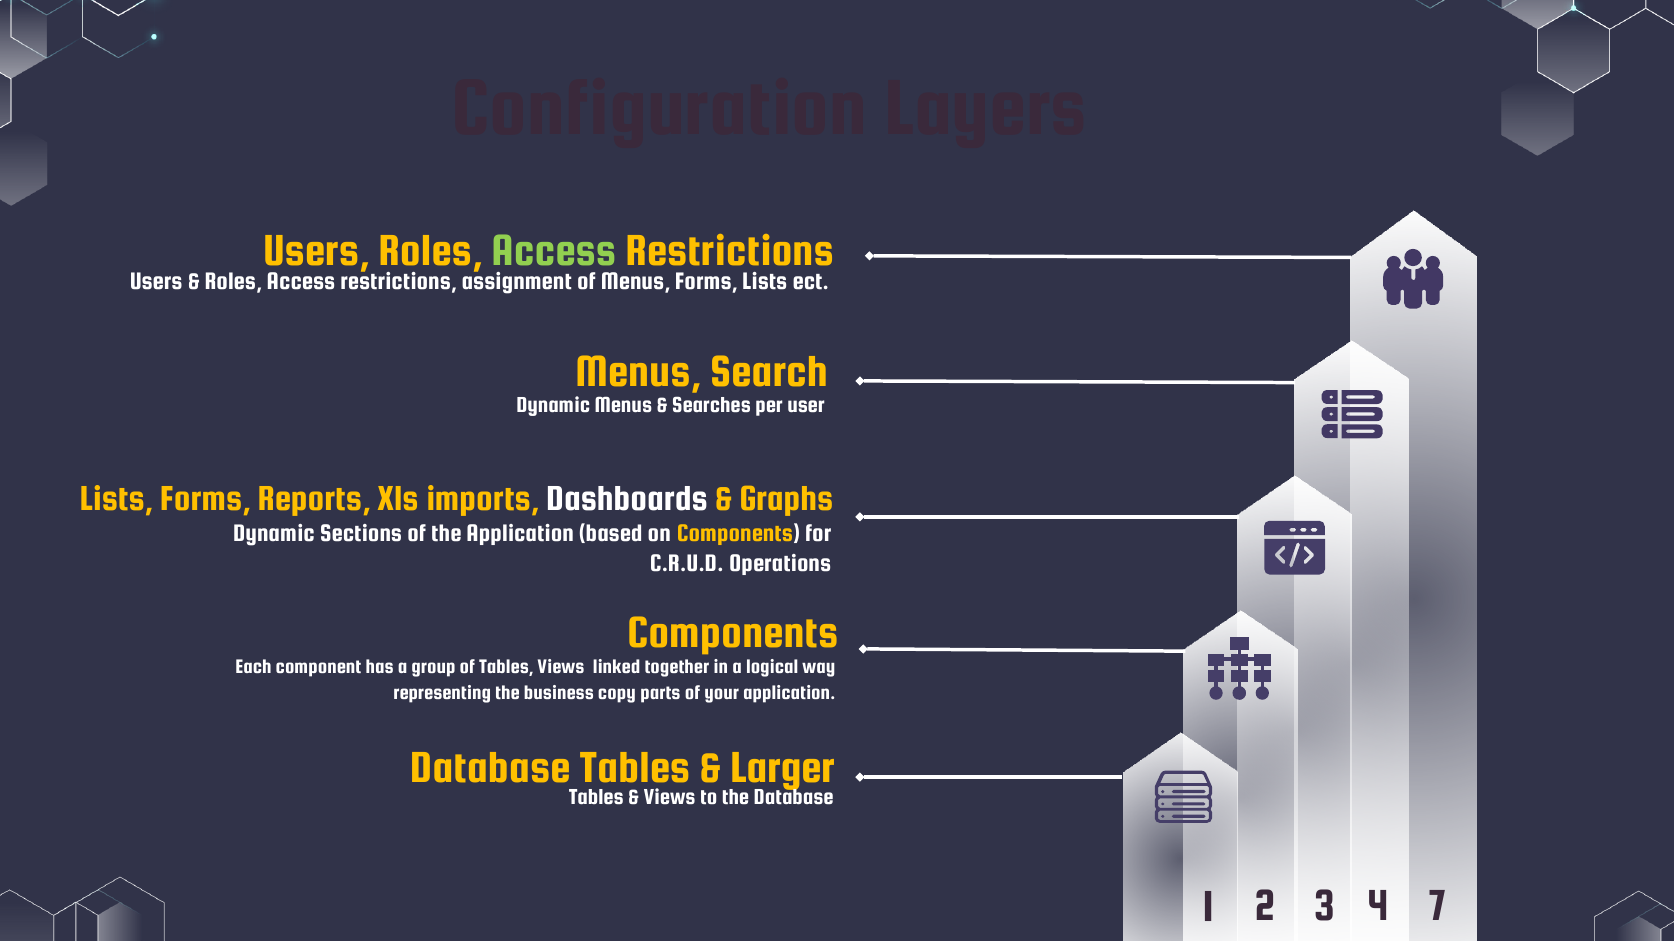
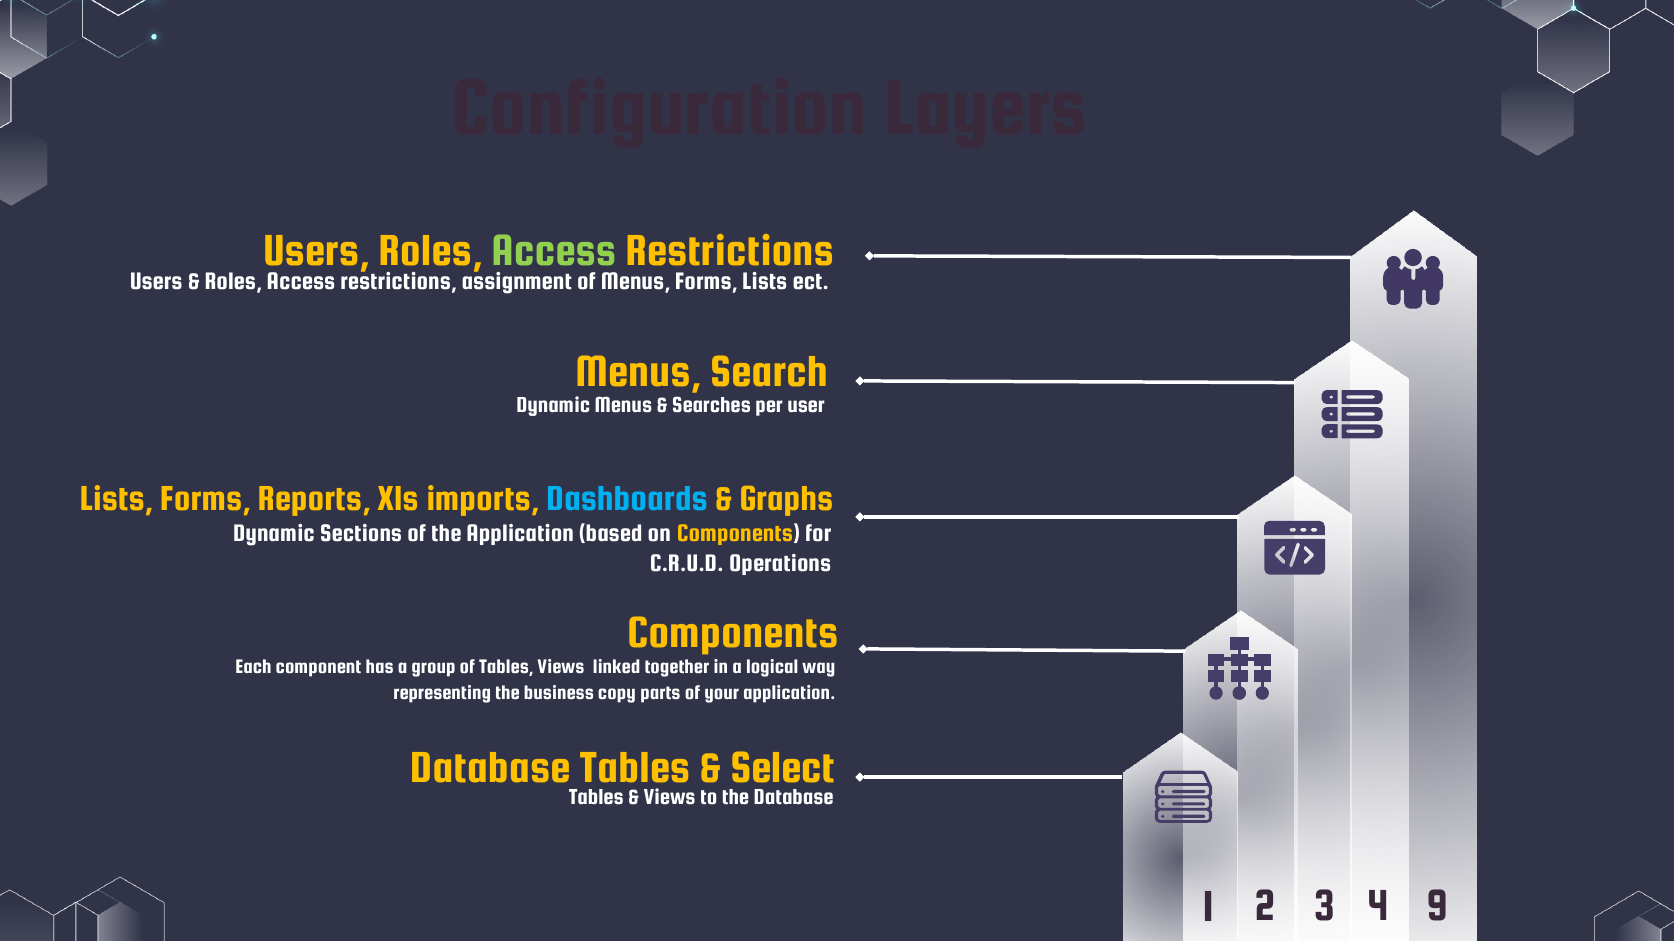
Dashboards colour: white -> light blue (627, 498)
Larger: Larger -> Select (782, 768)
7: 7 -> 9 (1437, 906)
